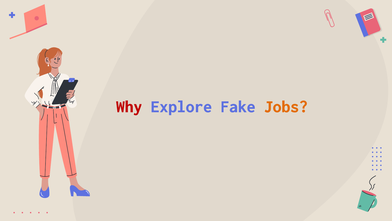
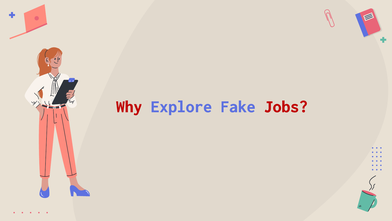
Jobs colour: orange -> red (286, 106)
